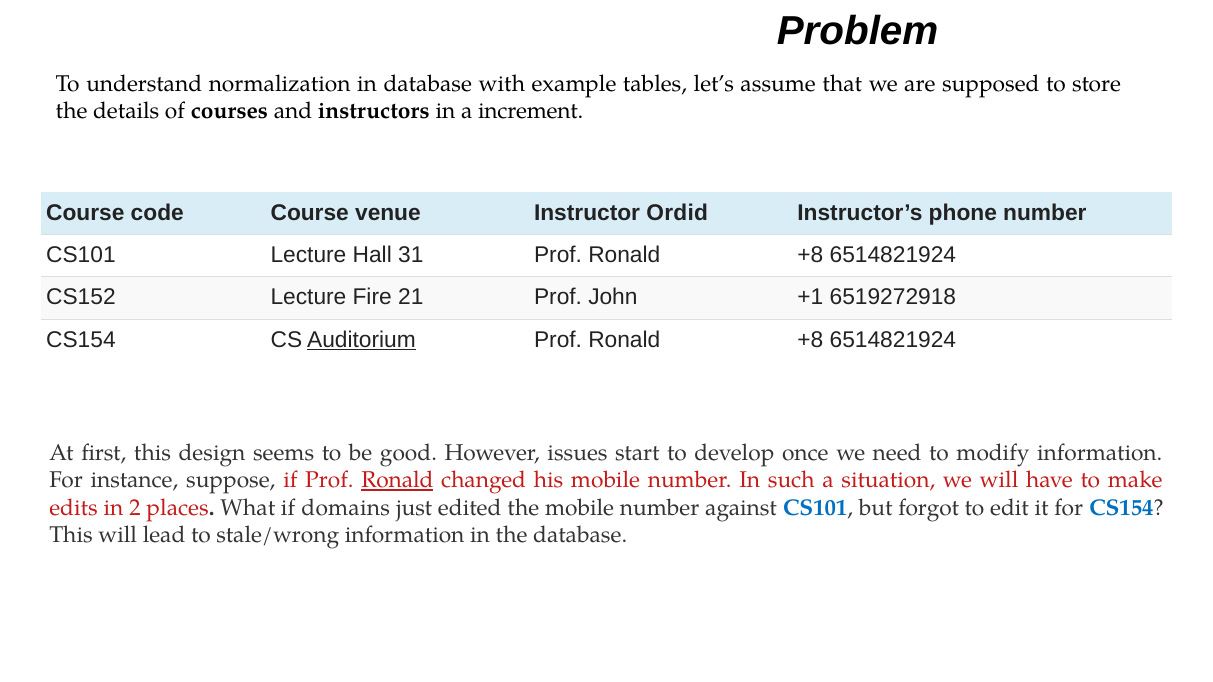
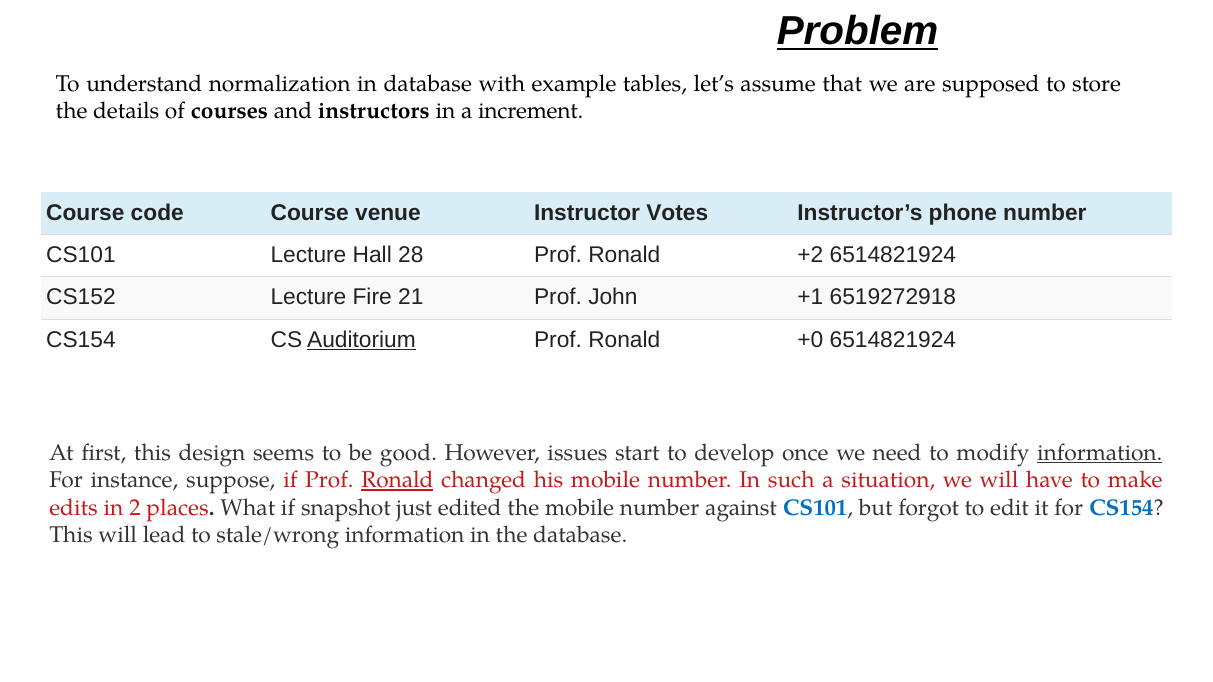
Problem underline: none -> present (858, 32)
Ordid: Ordid -> Votes (677, 214)
31: 31 -> 28 (411, 255)
+8: +8 -> +2 (810, 255)
+8: +8 -> +0 (810, 340)
information underline: none -> present (1100, 453)
domains: domains -> snapshot (346, 508)
